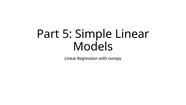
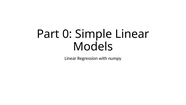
5: 5 -> 0 (67, 34)
